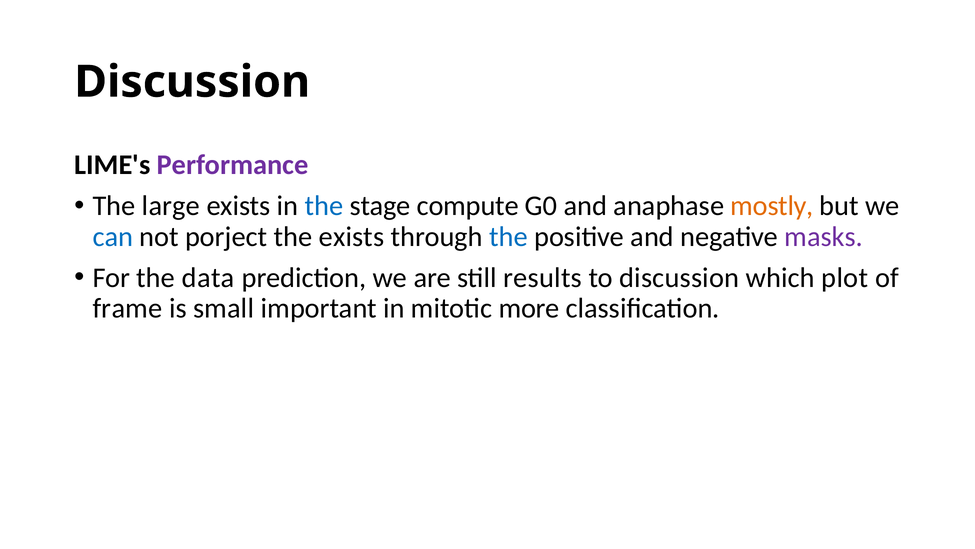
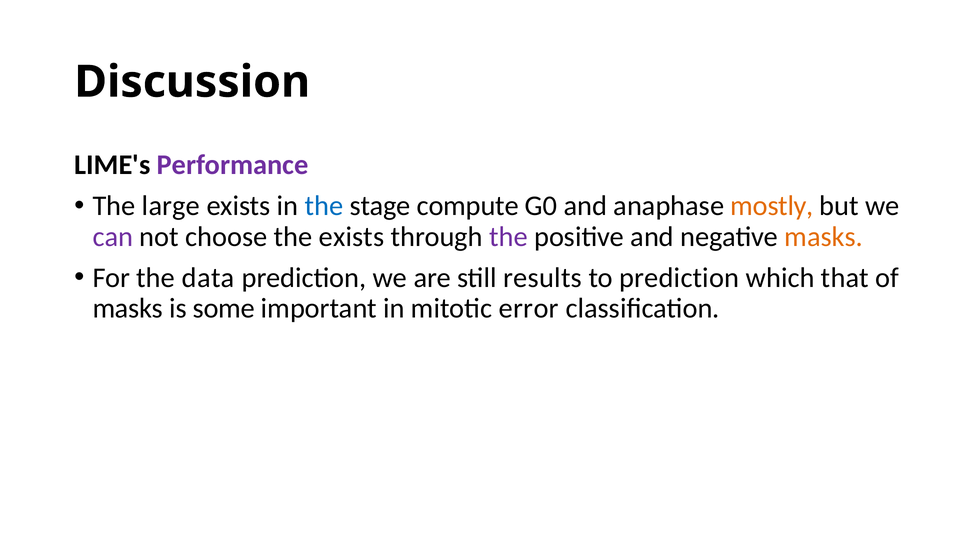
can colour: blue -> purple (113, 236)
porject: porject -> choose (226, 236)
the colour: blue -> purple (508, 236)
masks colour: purple -> orange (824, 236)
to discussion: discussion -> prediction (679, 277)
plot: plot -> that (845, 277)
frame: frame -> masks (128, 308)
small: small -> some (224, 308)
more: more -> error (529, 308)
